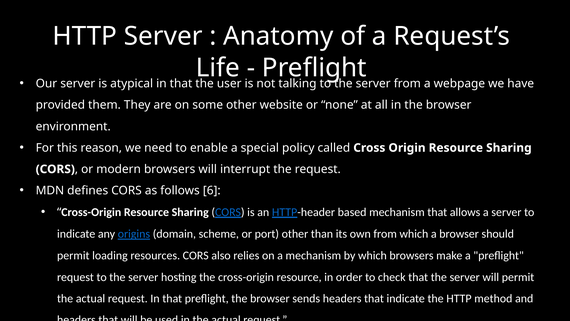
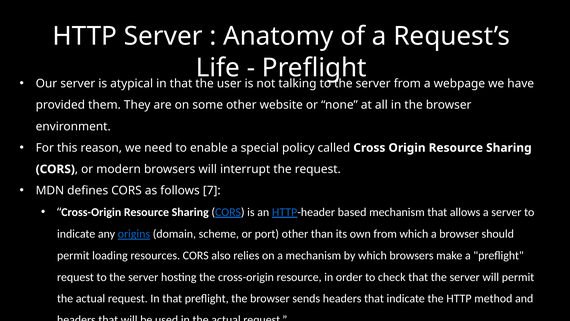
6: 6 -> 7 (212, 190)
